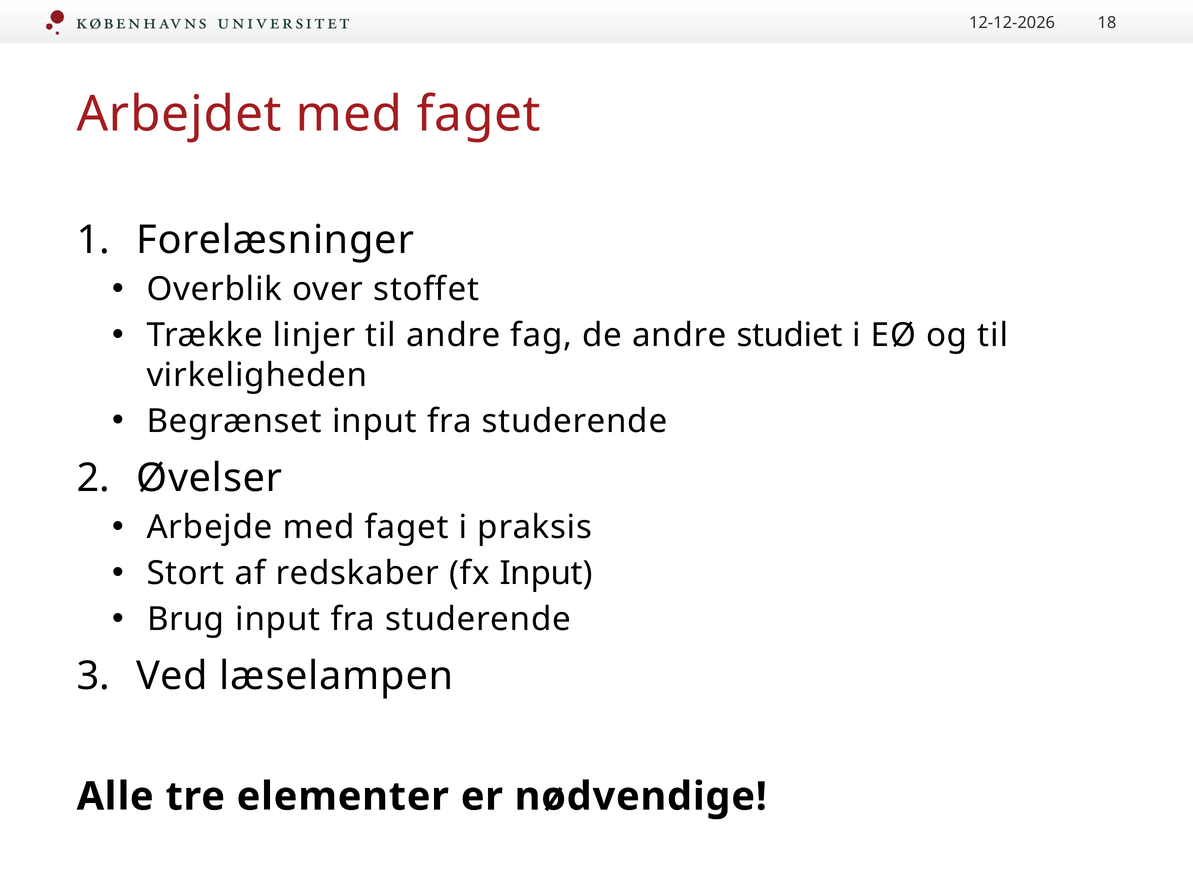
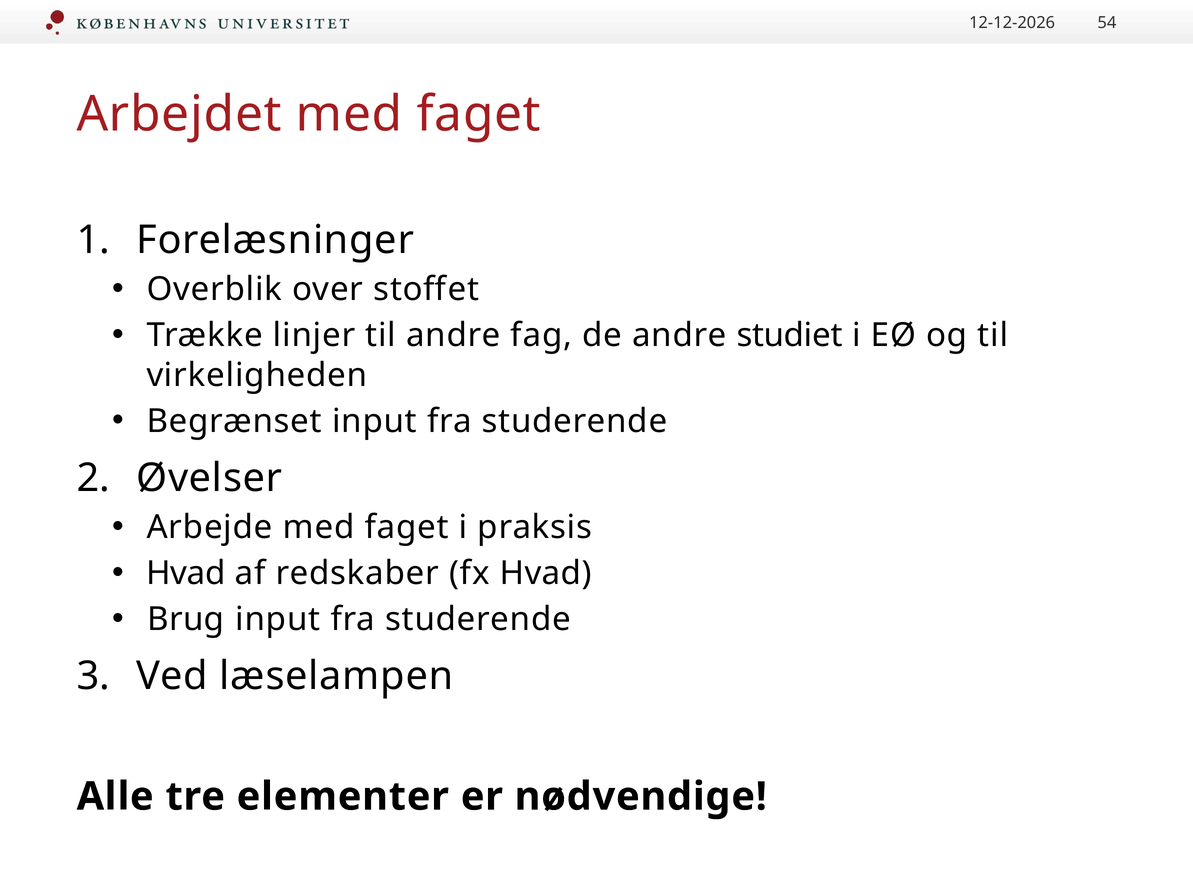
18: 18 -> 54 (1107, 23)
Stort: Stort -> Hvad (186, 573)
fx Input: Input -> Hvad (546, 573)
